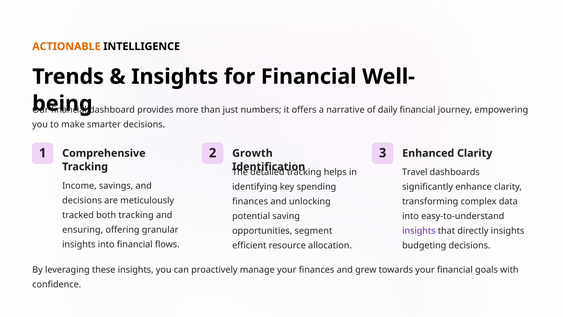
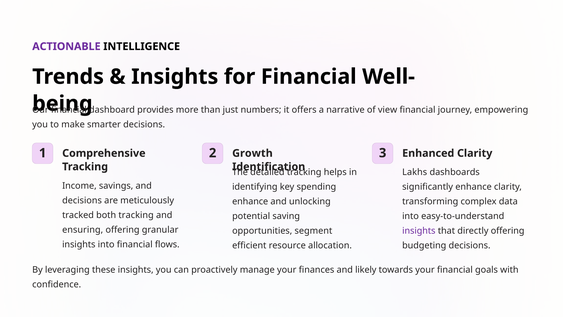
ACTIONABLE colour: orange -> purple (66, 46)
daily: daily -> view (388, 110)
Travel: Travel -> Lakhs (415, 172)
finances: finances -> enhance (250, 201)
directly insights: insights -> offering (508, 231)
grew: grew -> likely (366, 270)
